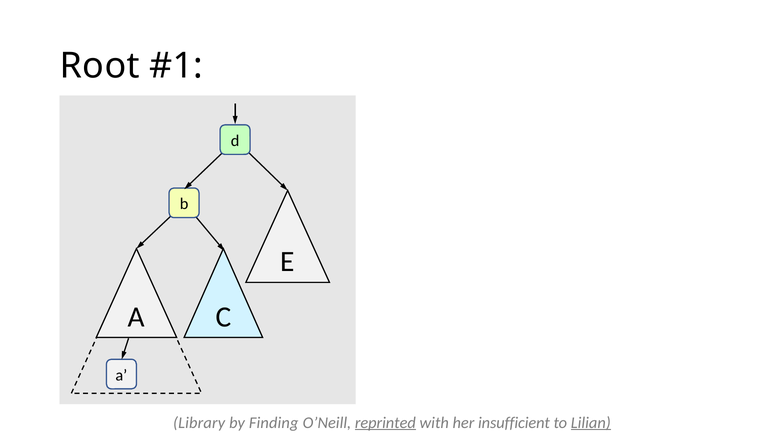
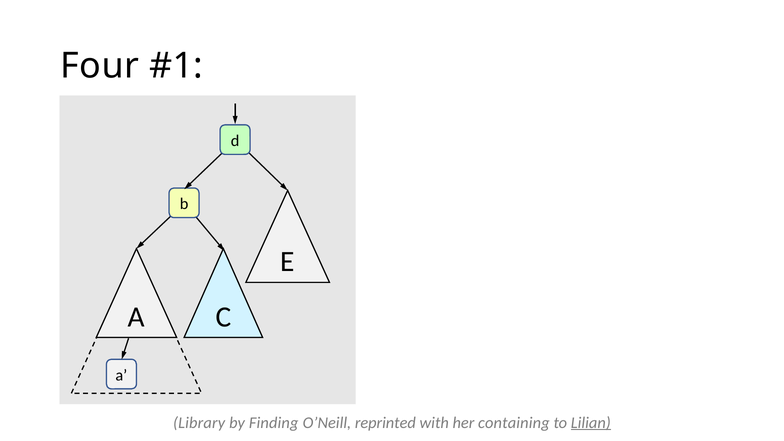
Root: Root -> Four (100, 66)
reprinted underline: present -> none (385, 423)
insufficient: insufficient -> containing (514, 423)
